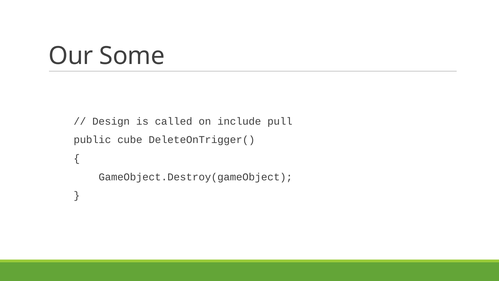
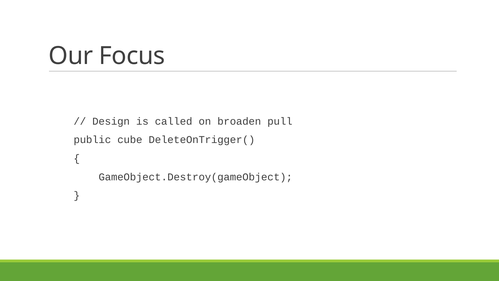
Some: Some -> Focus (132, 56)
include: include -> broaden (239, 121)
